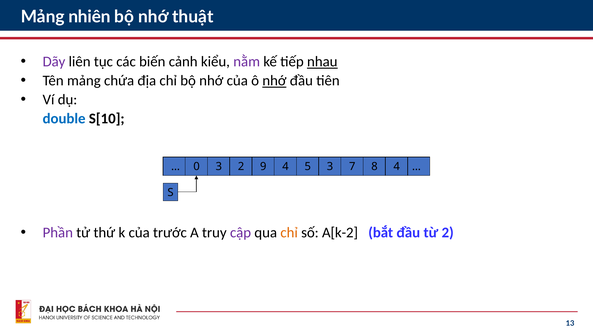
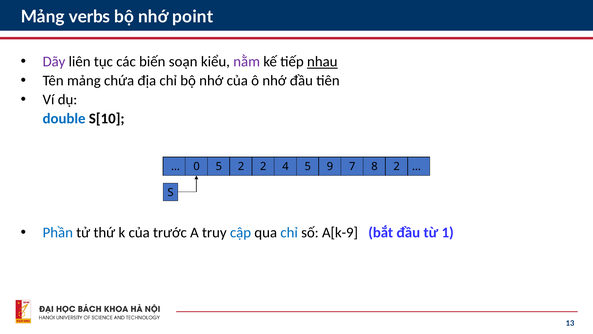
nhiên: nhiên -> verbs (89, 17)
thuật: thuật -> point (193, 17)
cảnh: cảnh -> soạn (183, 62)
nhớ underline: present -> none (274, 81)
0 3: 3 -> 5 (219, 166)
2 9: 9 -> 2 (263, 166)
5 3: 3 -> 9 (330, 166)
8 4: 4 -> 2 (397, 166)
Phần colour: purple -> blue (58, 232)
cập colour: purple -> blue (241, 232)
chỉ colour: orange -> blue (289, 232)
A[k-2: A[k-2 -> A[k-9 (340, 232)
từ 2: 2 -> 1 (448, 232)
